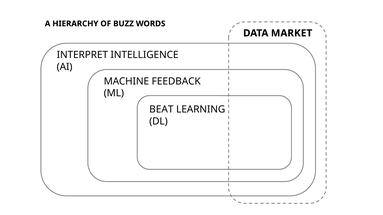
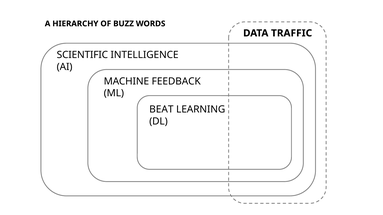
MARKET: MARKET -> TRAFFIC (292, 33)
INTERPRET: INTERPRET -> SCIENTIFIC (82, 55)
